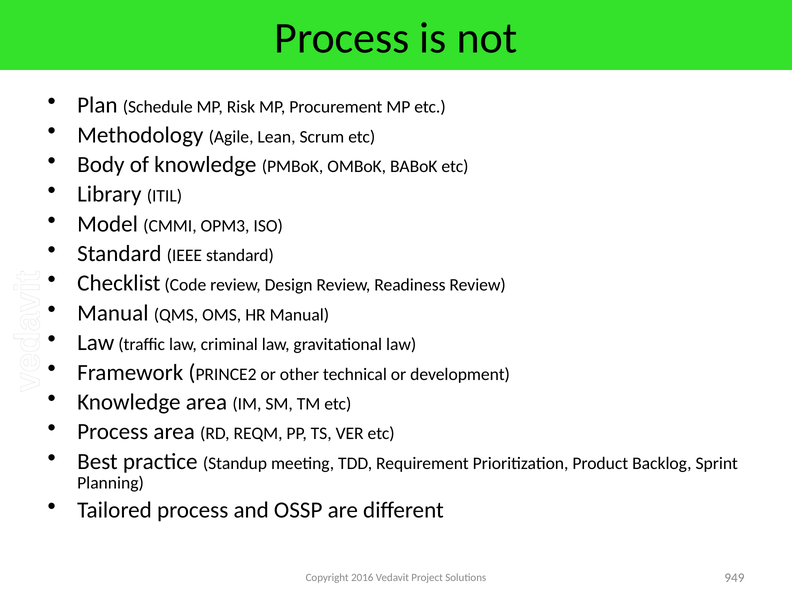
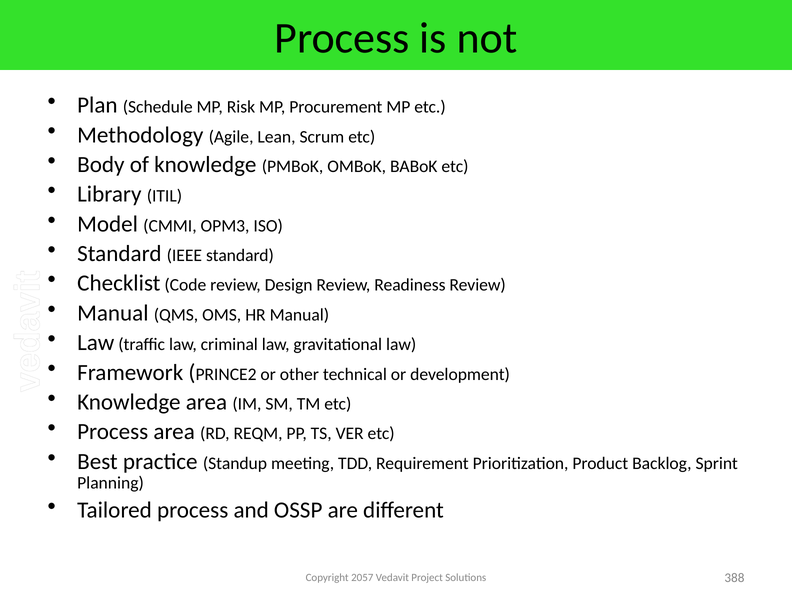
2016: 2016 -> 2057 (362, 578)
949: 949 -> 388 (734, 578)
